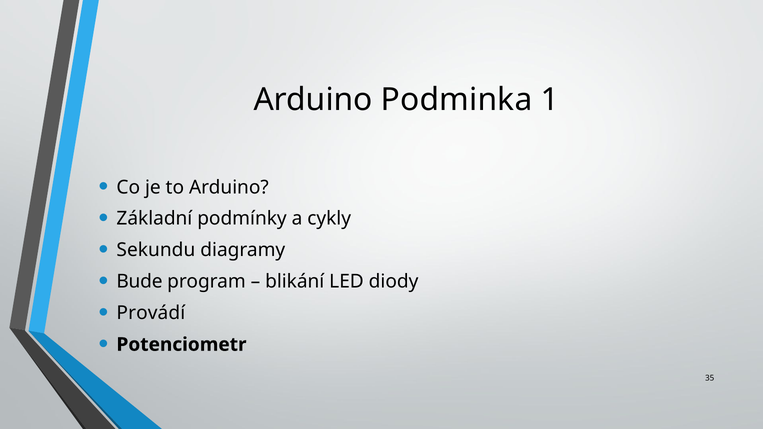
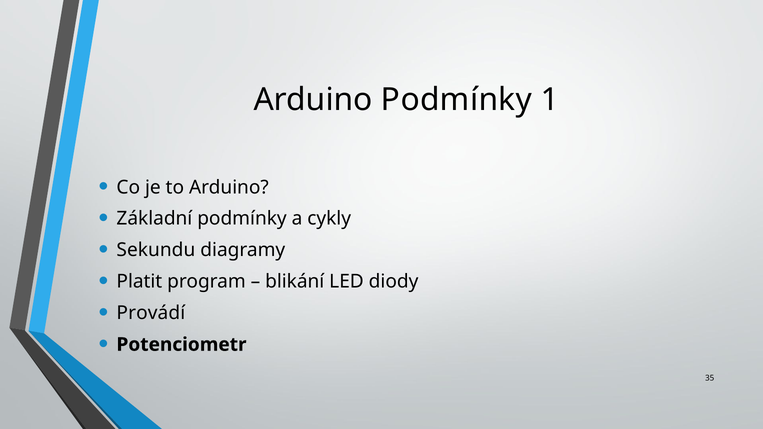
Arduino Podminka: Podminka -> Podmínky (456, 100)
Bude: Bude -> Platit (139, 282)
